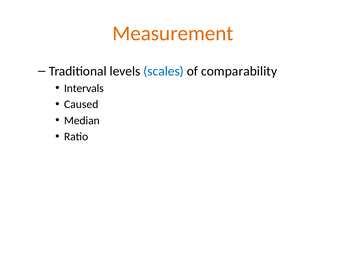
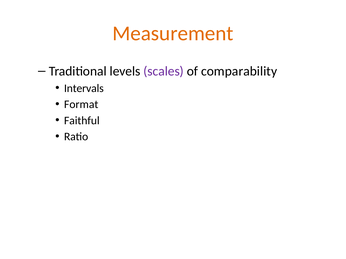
scales colour: blue -> purple (164, 71)
Caused: Caused -> Format (81, 105)
Median: Median -> Faithful (82, 121)
